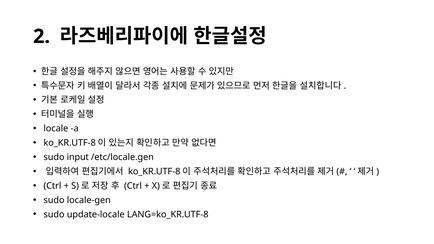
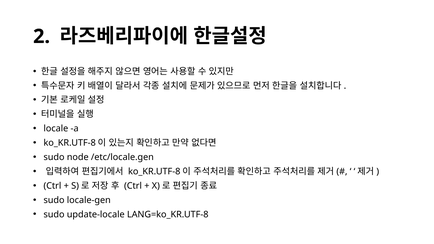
input: input -> node (78, 157)
